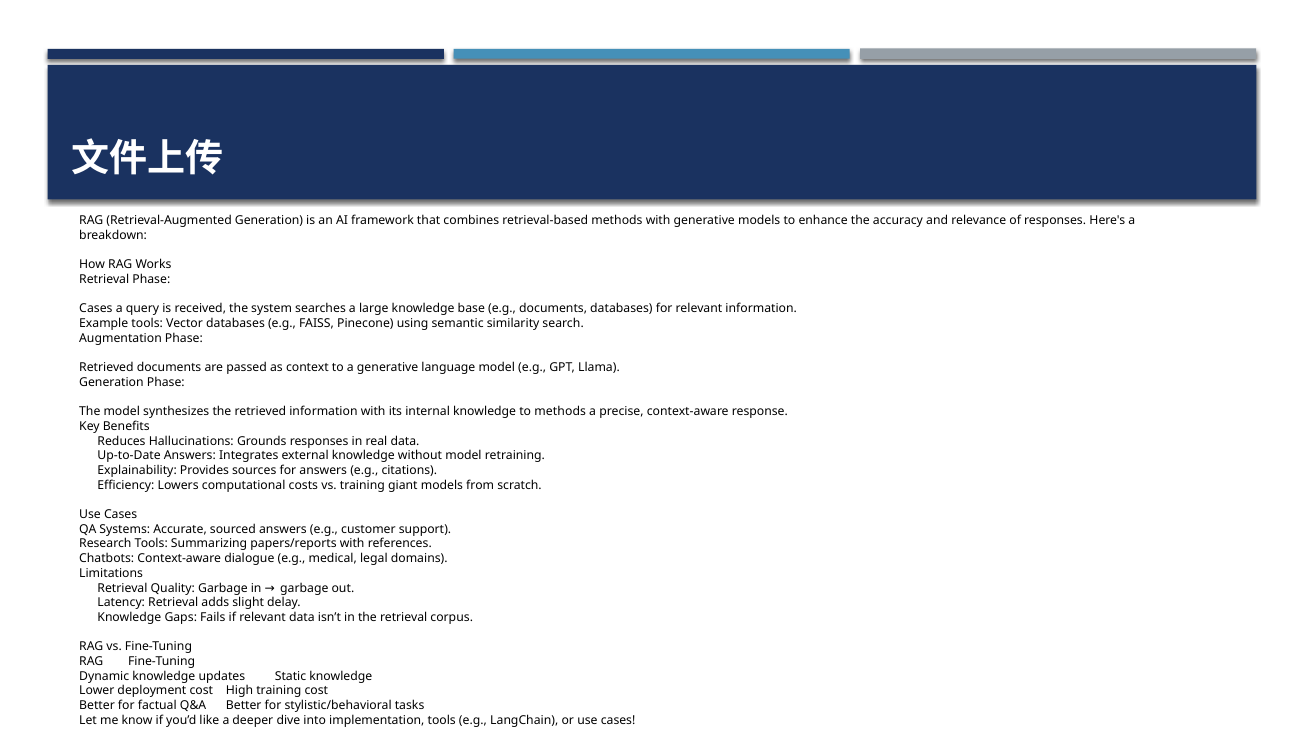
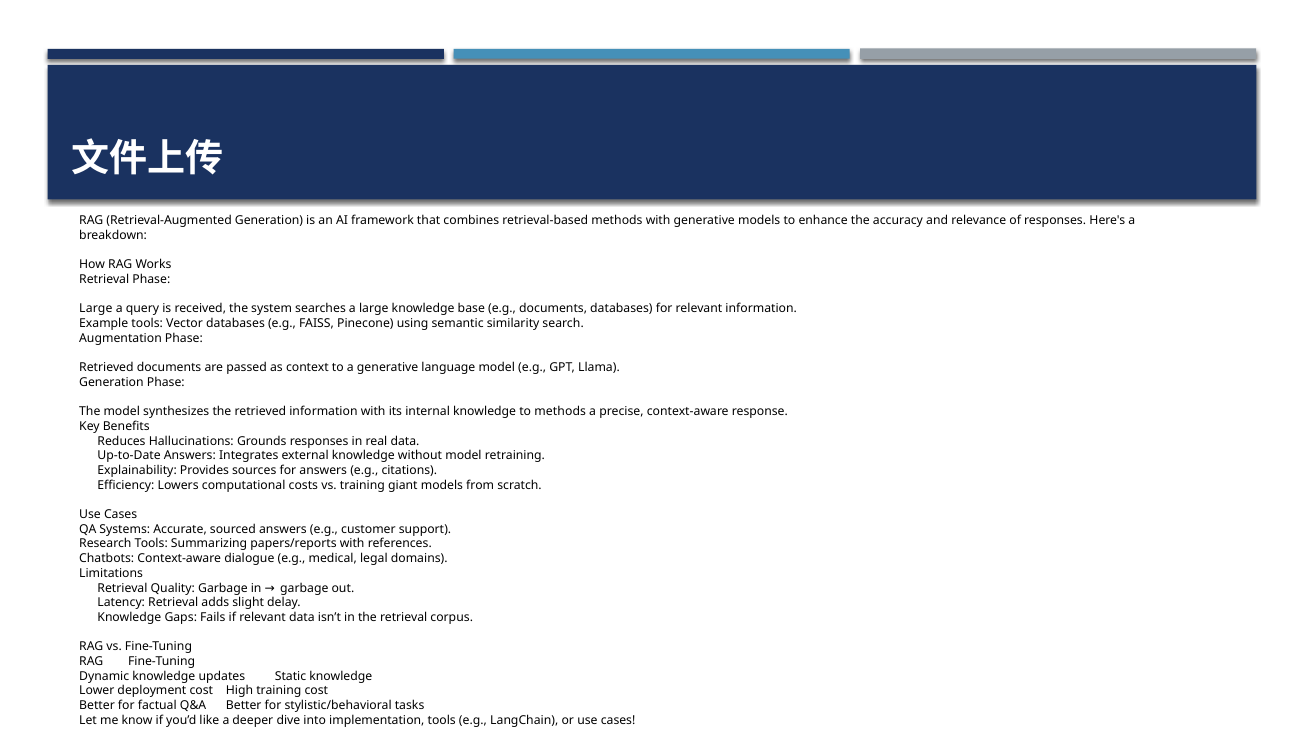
Cases: Cases -> Large (96, 309)
